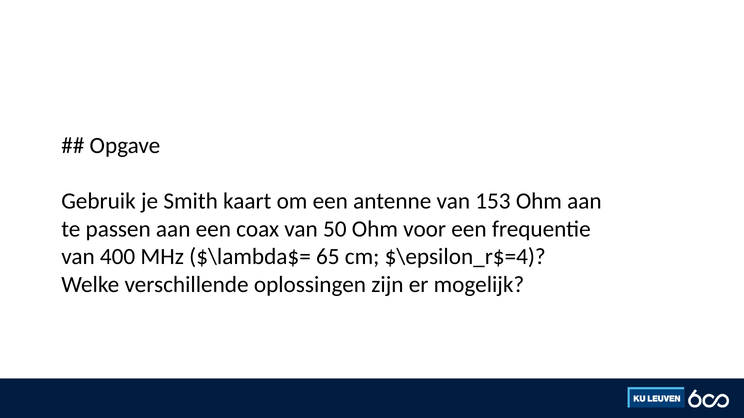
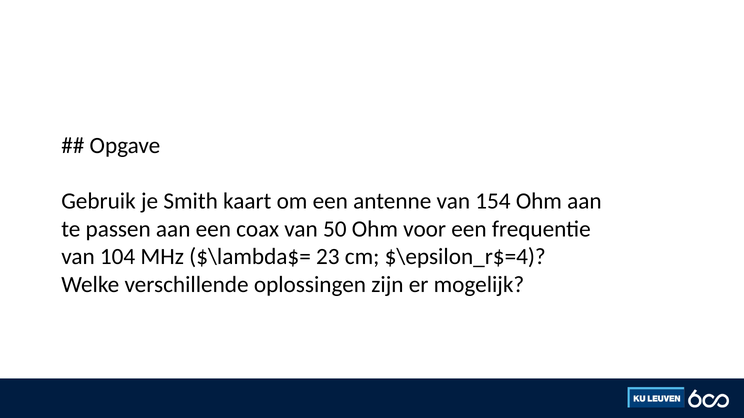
153: 153 -> 154 (493, 201)
400: 400 -> 104 (118, 257)
65: 65 -> 23 (328, 257)
